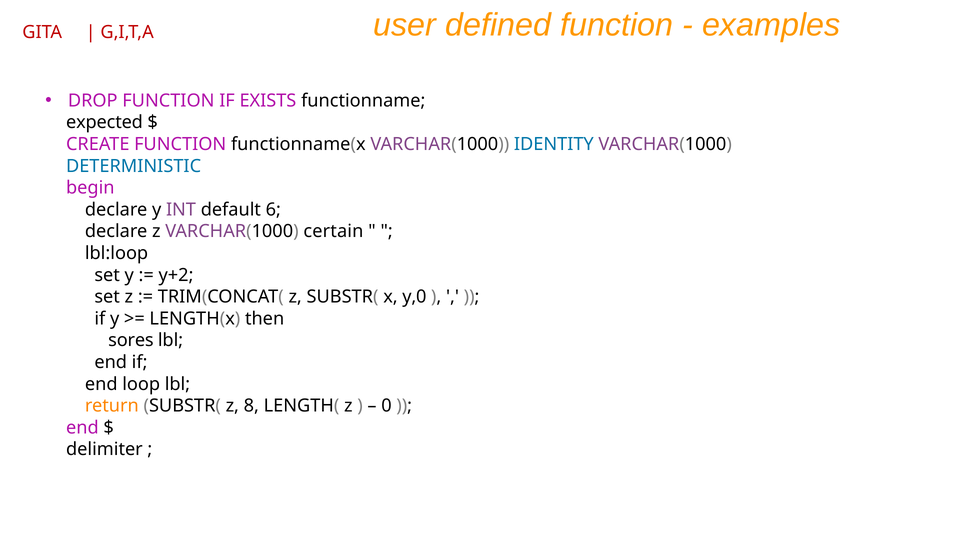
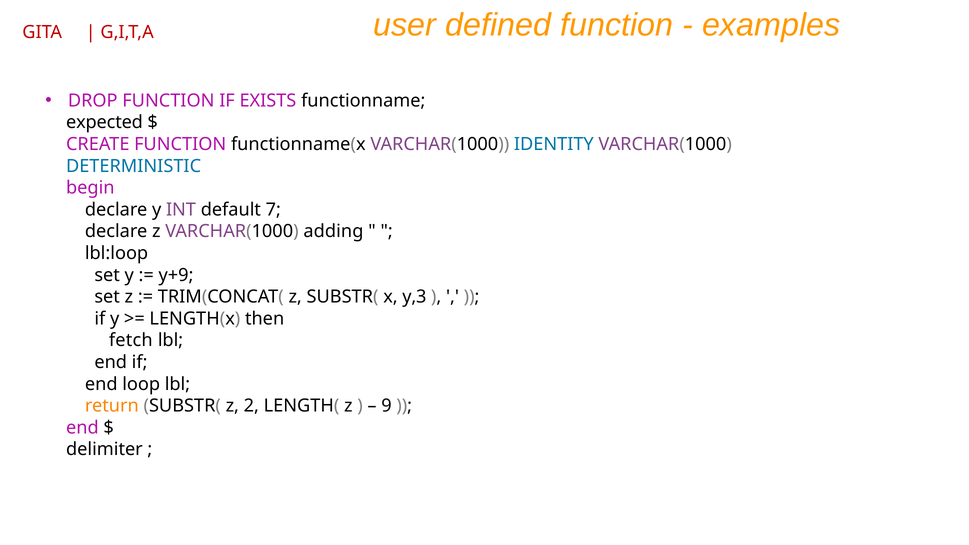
6: 6 -> 7 (273, 210)
certain: certain -> adding (333, 232)
y+2: y+2 -> y+9 (176, 275)
y,0: y,0 -> y,3 (414, 297)
sores: sores -> fetch (131, 341)
8: 8 -> 2 (251, 406)
0: 0 -> 9 (386, 406)
